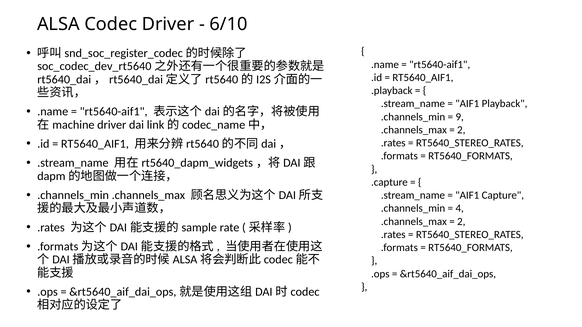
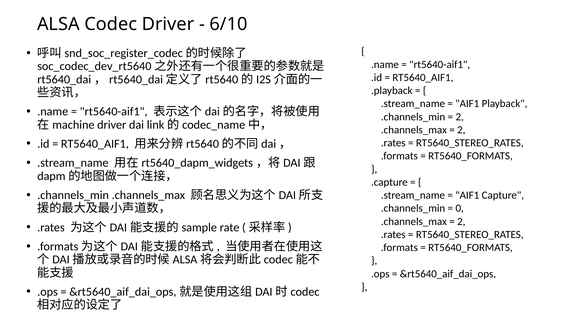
9: 9 -> 2 (460, 117)
4: 4 -> 0 (460, 209)
